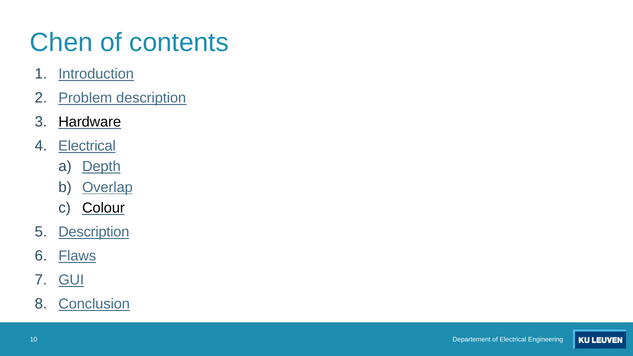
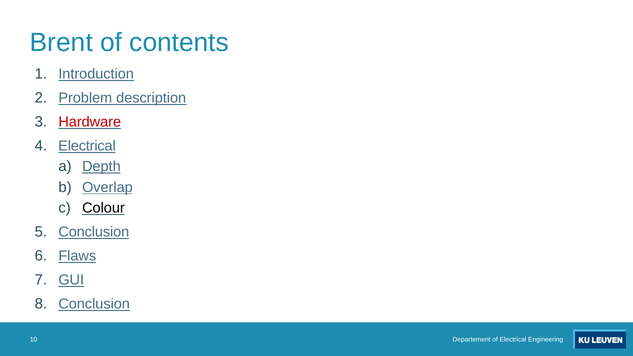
Chen: Chen -> Brent (61, 42)
Hardware colour: black -> red (90, 122)
Description: Description -> Conclusion (94, 232)
